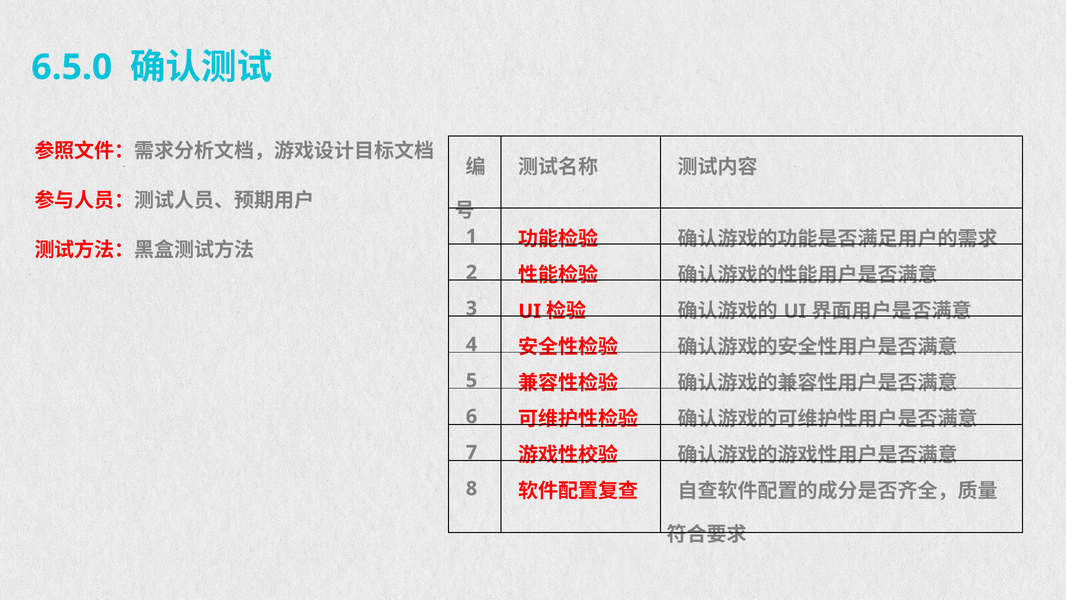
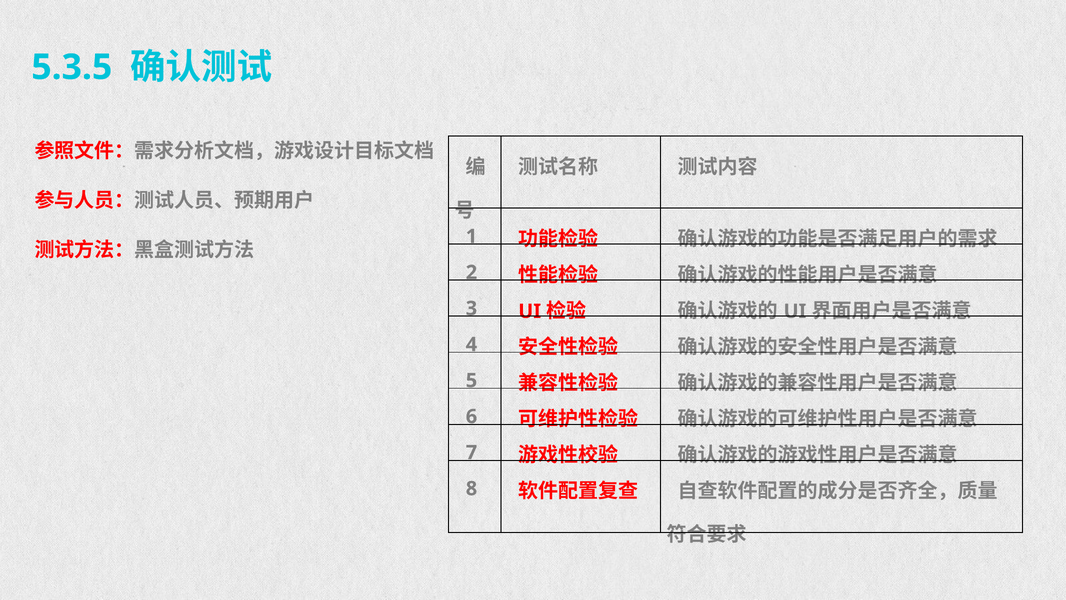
6.5.0: 6.5.0 -> 5.3.5 (72, 67)
